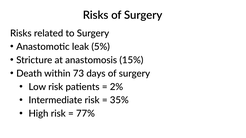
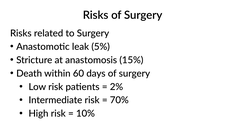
73: 73 -> 60 (78, 74)
35%: 35% -> 70% (119, 101)
77%: 77% -> 10% (85, 114)
